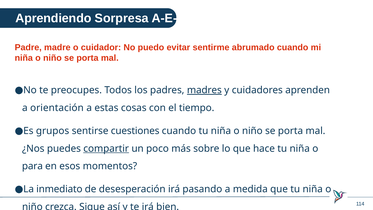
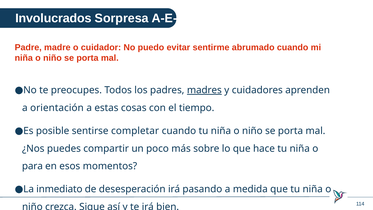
Aprendiendo: Aprendiendo -> Involucrados (53, 18)
grupos: grupos -> posible (53, 131)
cuestiones: cuestiones -> completar (135, 131)
compartir underline: present -> none (106, 148)
